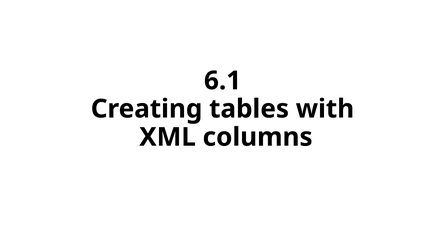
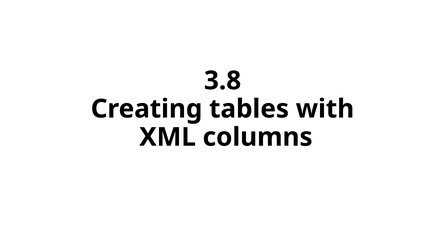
6.1: 6.1 -> 3.8 (223, 80)
